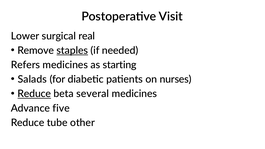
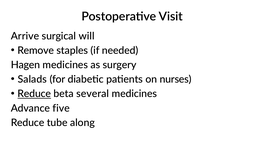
Lower: Lower -> Arrive (25, 36)
real: real -> will (87, 36)
staples underline: present -> none (72, 51)
Refers: Refers -> Hagen (26, 65)
starting: starting -> surgery (120, 65)
other: other -> along (82, 123)
